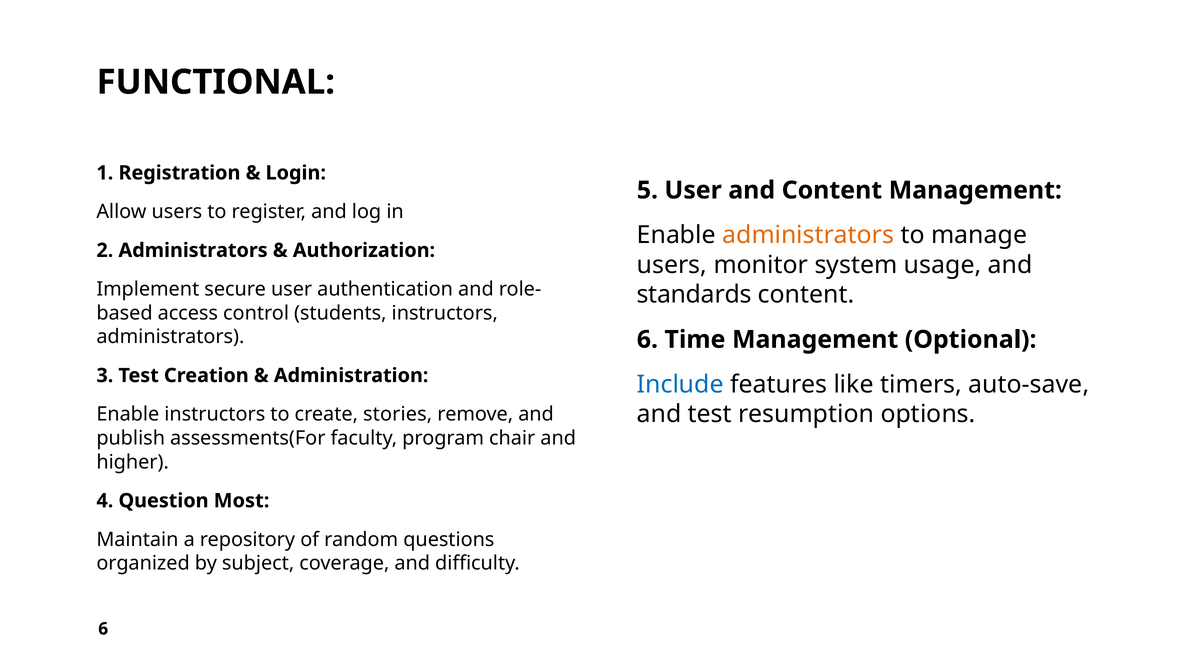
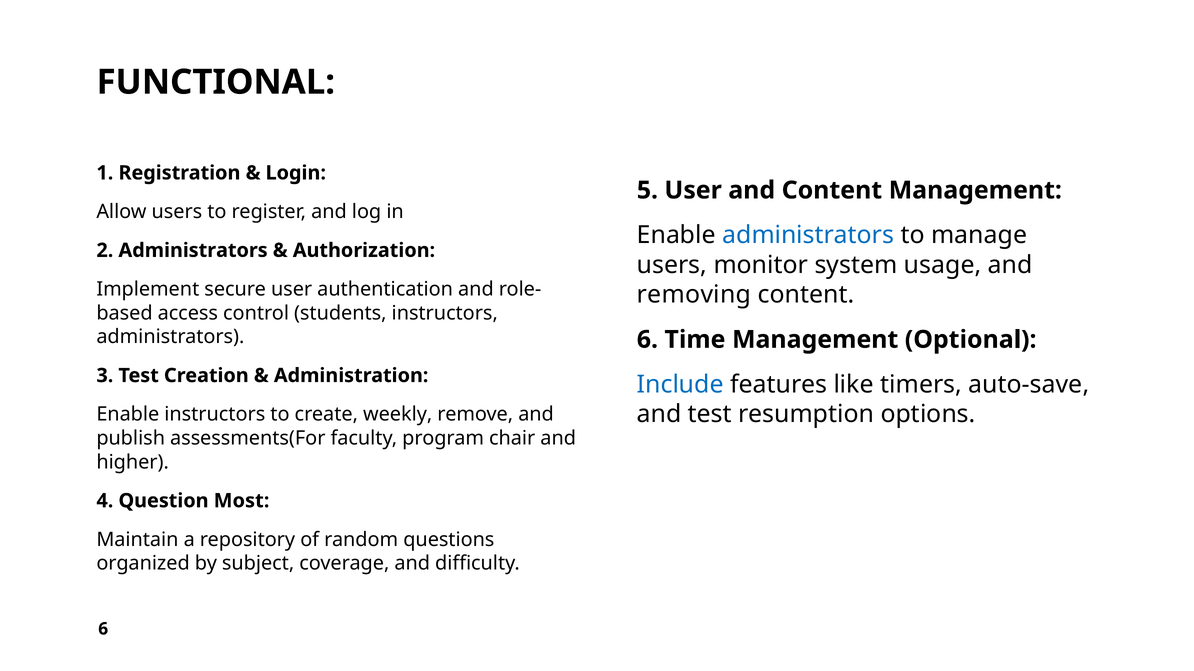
administrators colour: orange -> blue (808, 235)
standards: standards -> removing (694, 295)
stories: stories -> weekly (398, 415)
